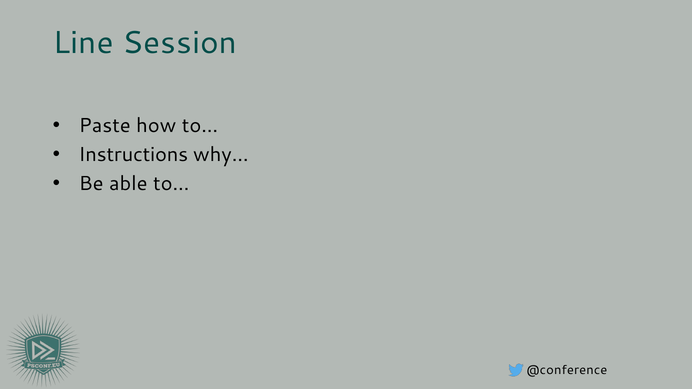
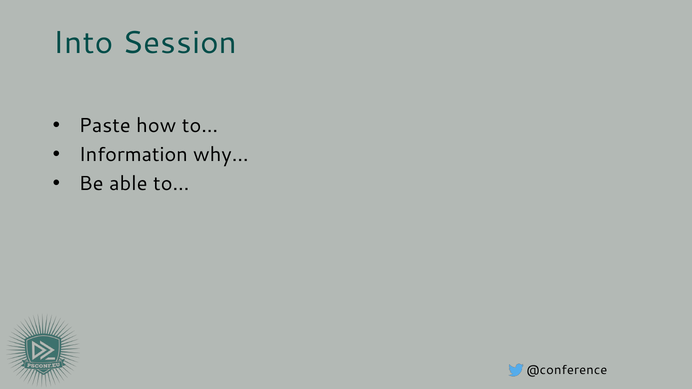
Line: Line -> Into (83, 43)
Instructions: Instructions -> Information (133, 155)
